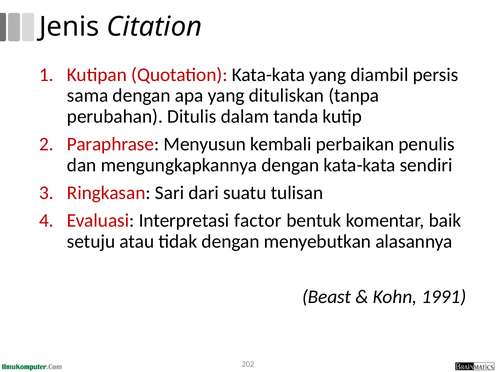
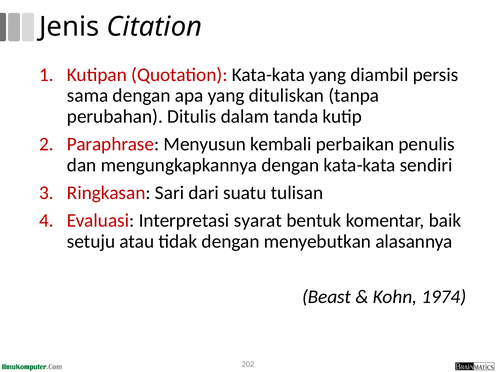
factor: factor -> syarat (258, 220)
1991: 1991 -> 1974 (444, 297)
